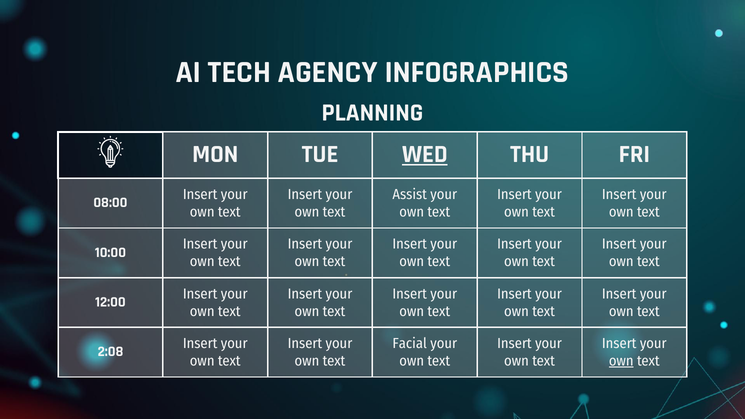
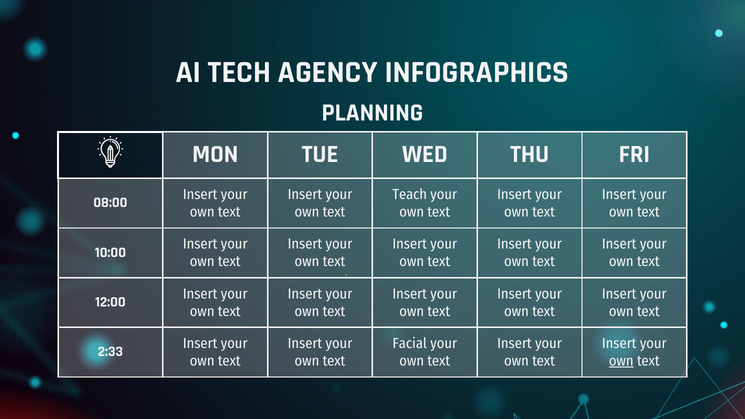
WED underline: present -> none (425, 154)
Assist: Assist -> Teach (410, 195)
2:08: 2:08 -> 2:33 (110, 352)
